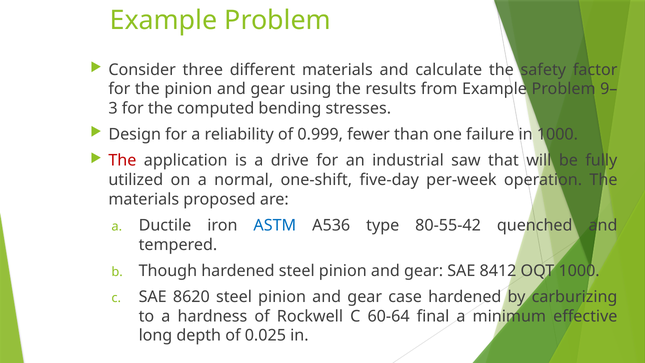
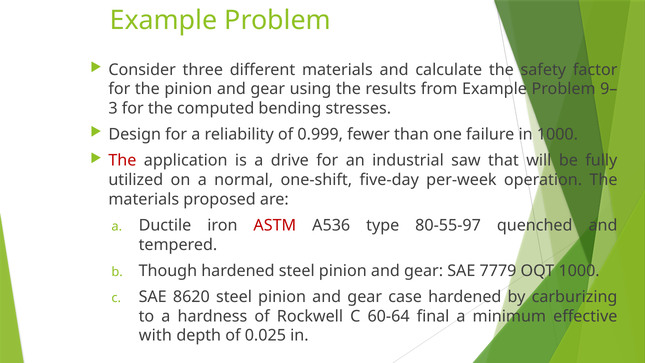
ASTM colour: blue -> red (275, 225)
80-55-42: 80-55-42 -> 80-55-97 (448, 225)
8412: 8412 -> 7779 (498, 271)
long: long -> with (155, 335)
